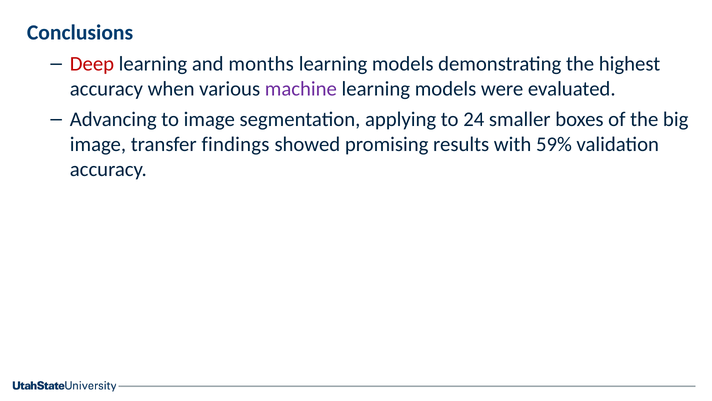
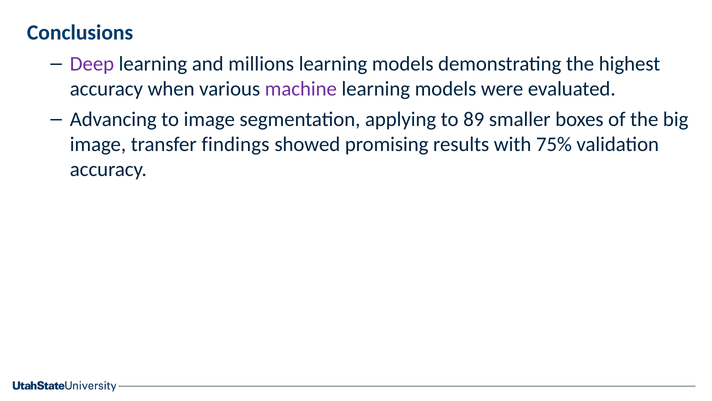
Deep colour: red -> purple (92, 64)
months: months -> millions (261, 64)
24: 24 -> 89 (474, 119)
59%: 59% -> 75% (554, 144)
